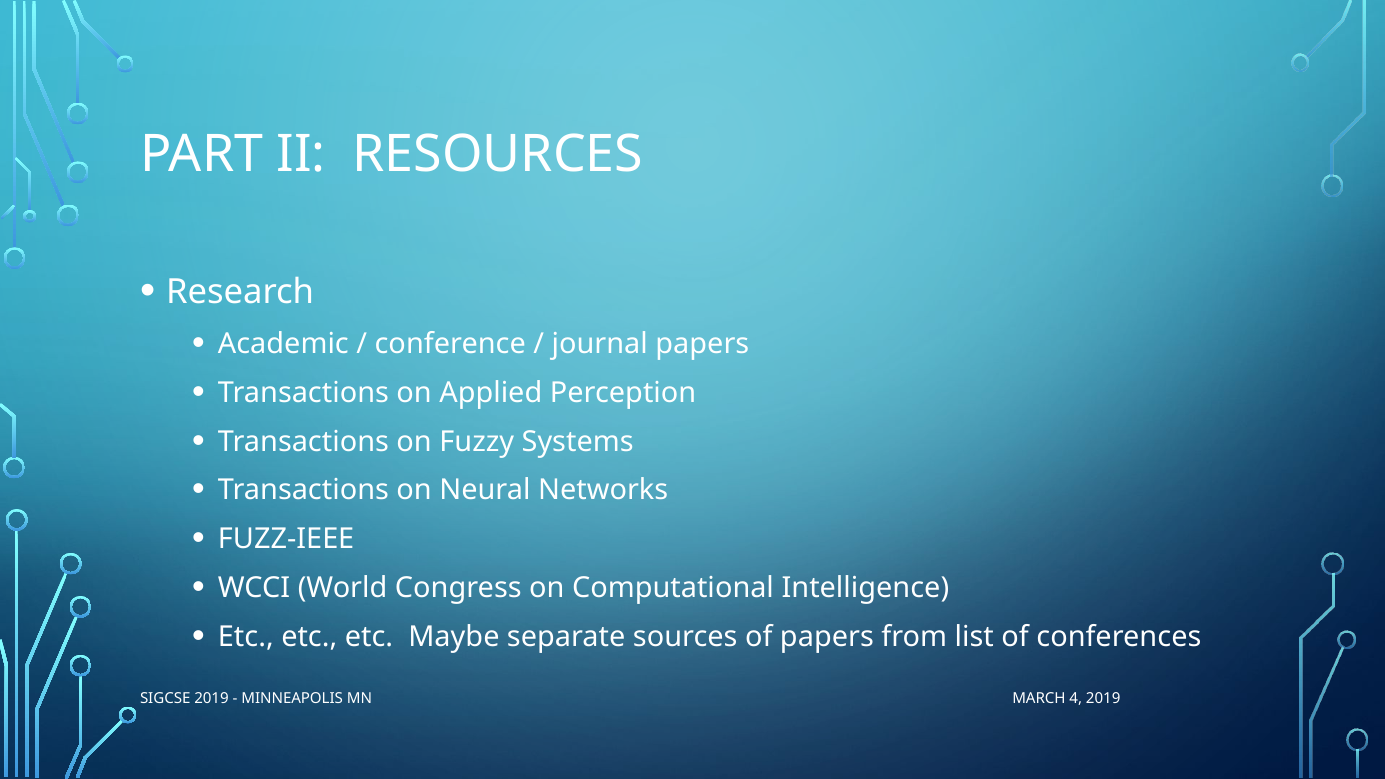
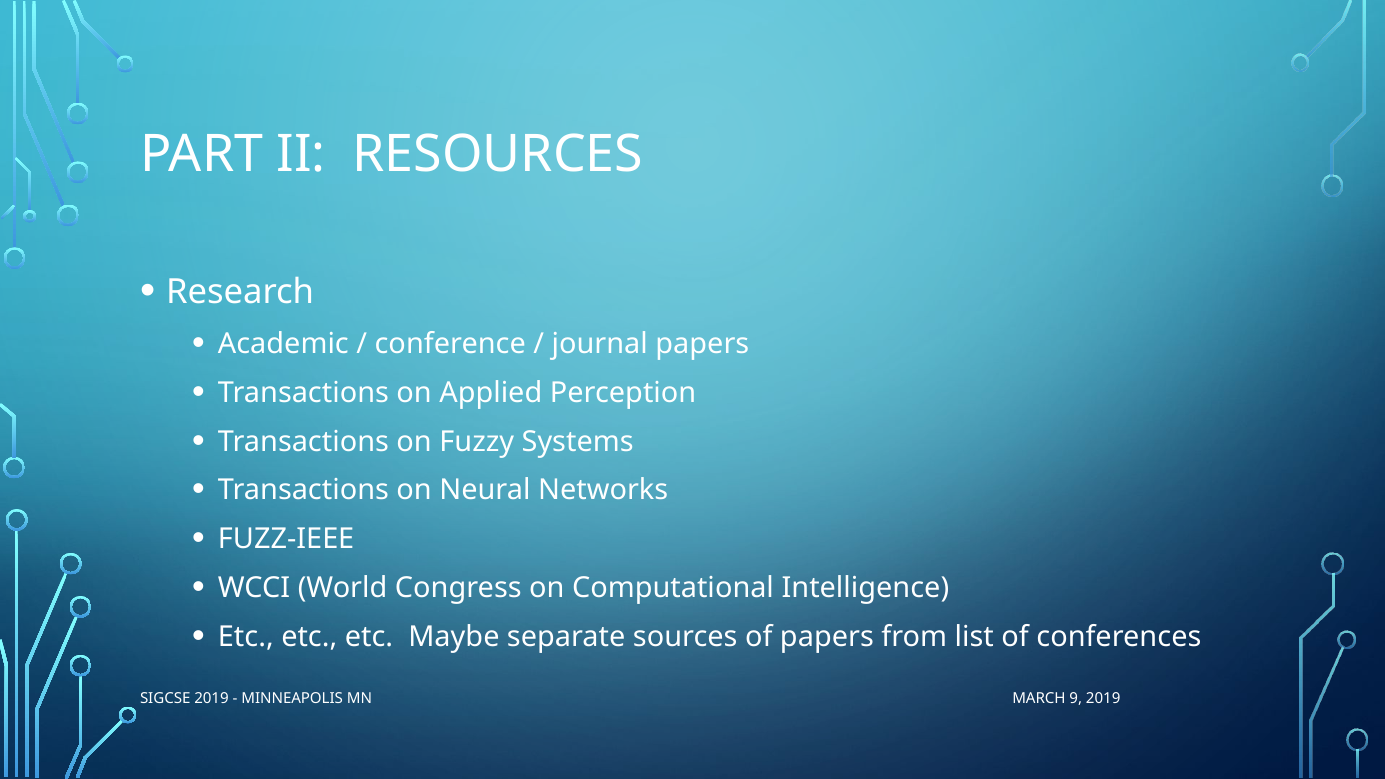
4: 4 -> 9 (1076, 699)
